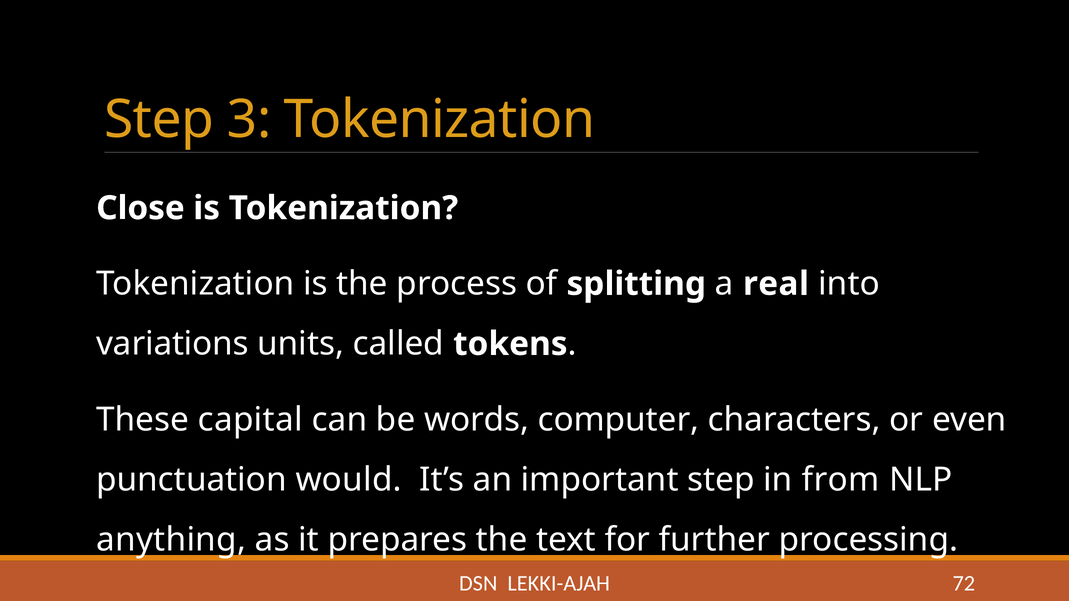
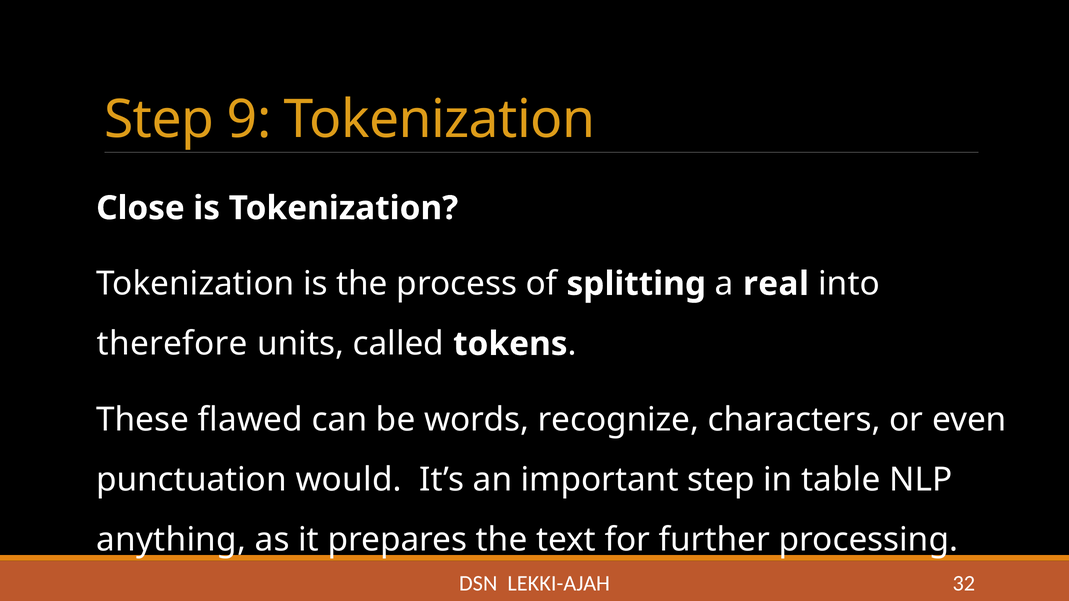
3: 3 -> 9 (249, 120)
variations: variations -> therefore (172, 344)
capital: capital -> flawed (250, 420)
computer: computer -> recognize (618, 420)
from: from -> table (841, 480)
72: 72 -> 32 (964, 584)
